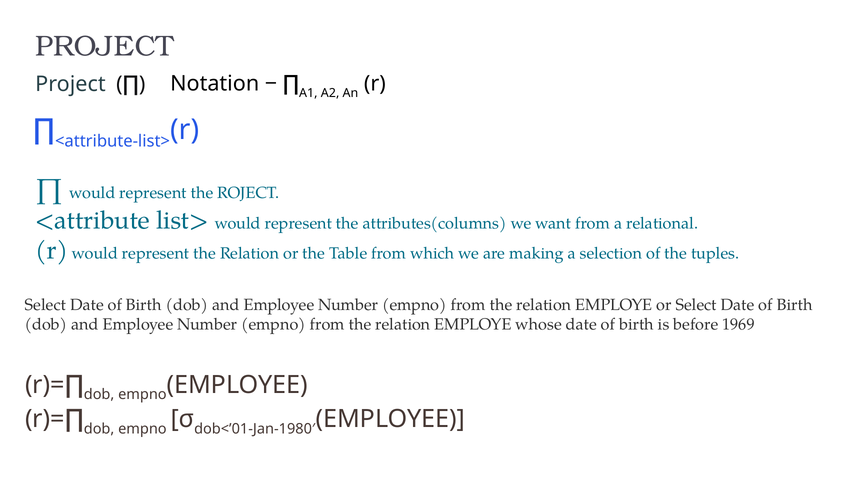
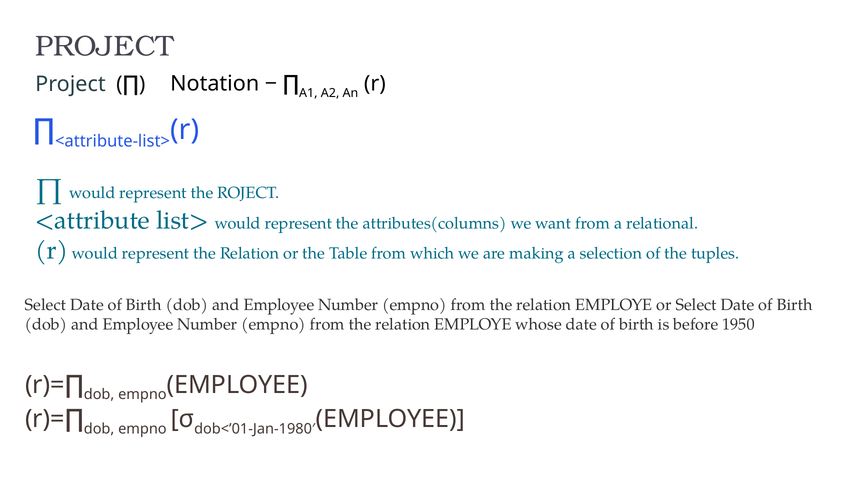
1969: 1969 -> 1950 (738, 325)
